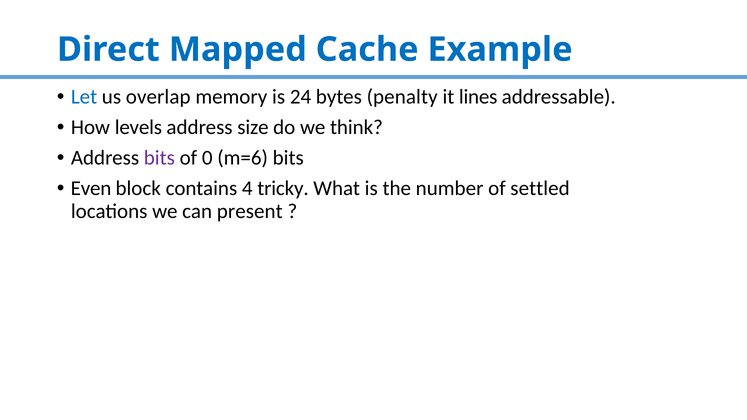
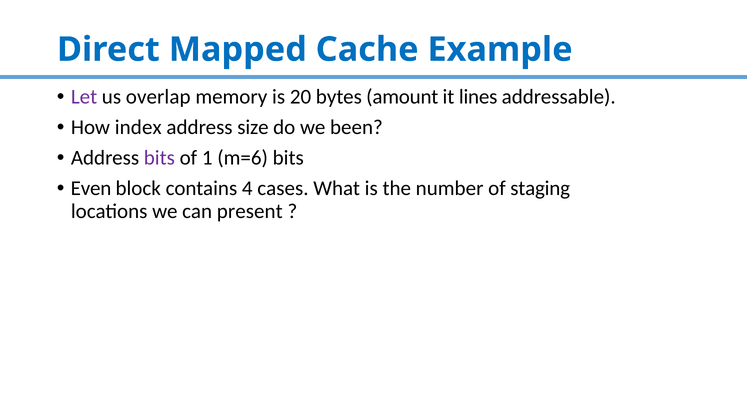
Let colour: blue -> purple (84, 97)
24: 24 -> 20 (301, 97)
penalty: penalty -> amount (402, 97)
levels: levels -> index (138, 128)
think: think -> been (356, 128)
0: 0 -> 1 (207, 158)
tricky: tricky -> cases (283, 189)
settled: settled -> staging (540, 189)
